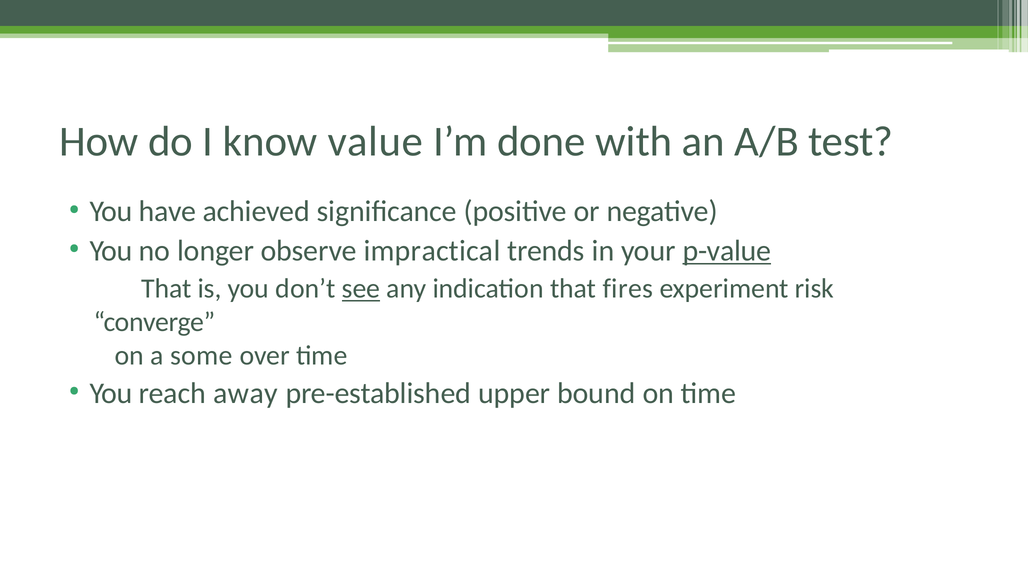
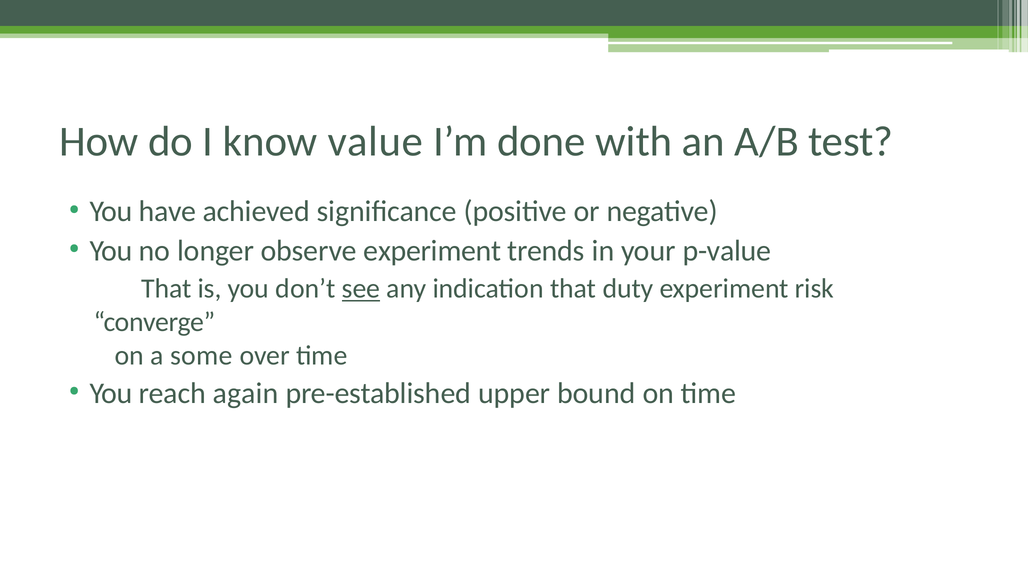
observe impractical: impractical -> experiment (432, 251)
p-value underline: present -> none (727, 251)
fires: fires -> duty (628, 289)
away: away -> again (246, 394)
